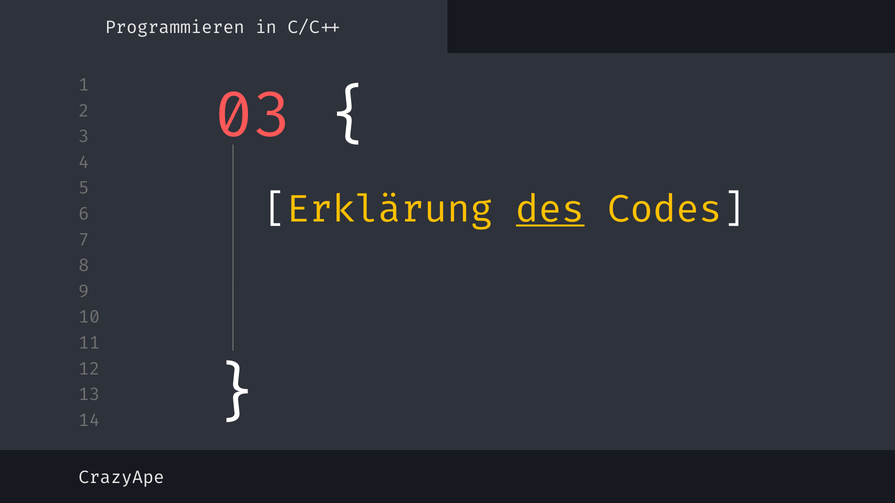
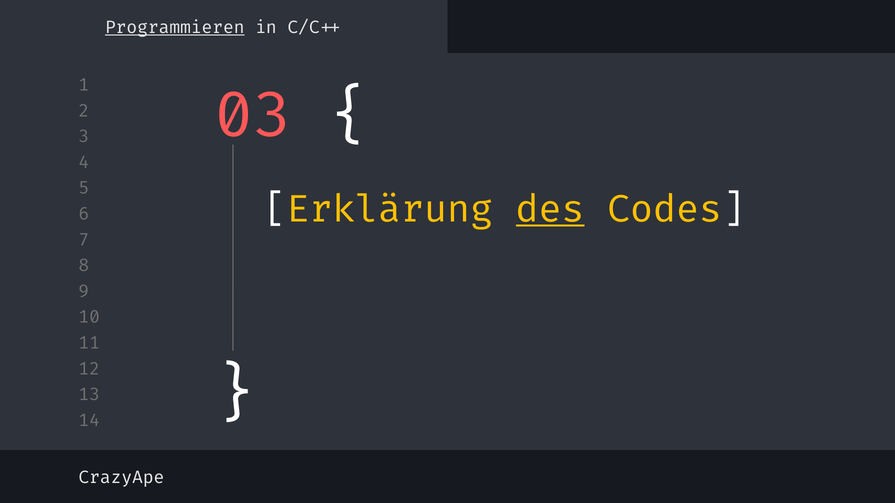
Programmieren underline: none -> present (175, 28)
